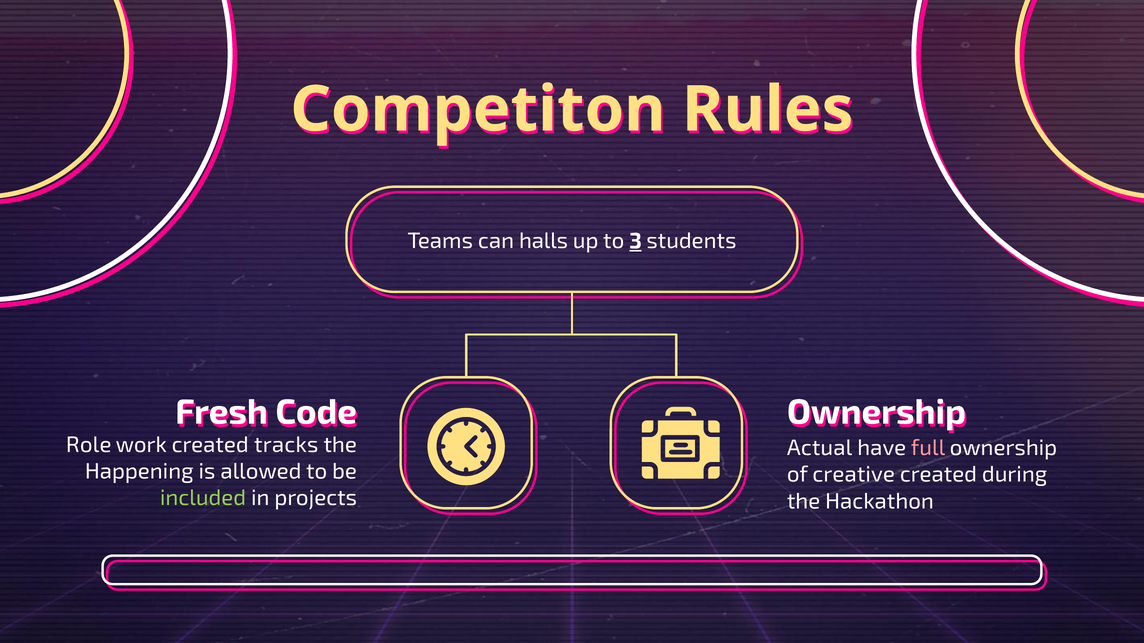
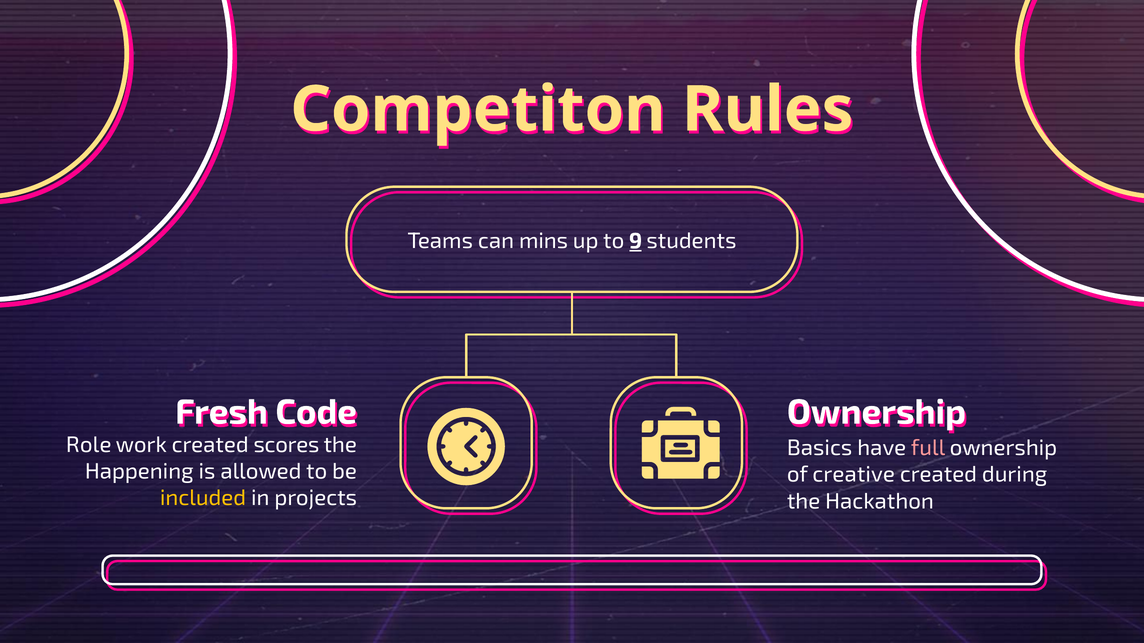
halls: halls -> mins (544, 241)
3: 3 -> 9 (636, 241)
tracks: tracks -> scores (286, 445)
Actual: Actual -> Basics (820, 448)
included colour: light green -> yellow (203, 498)
